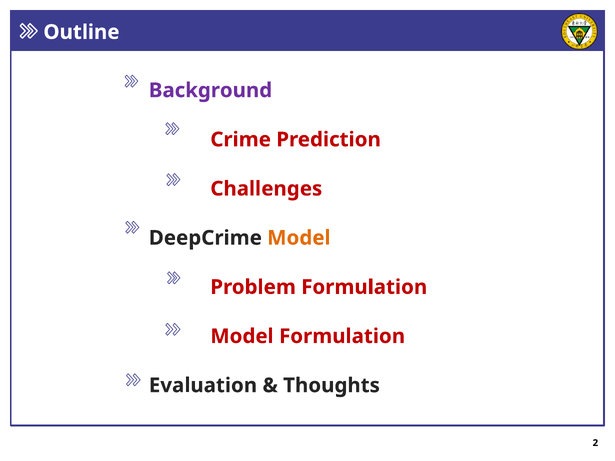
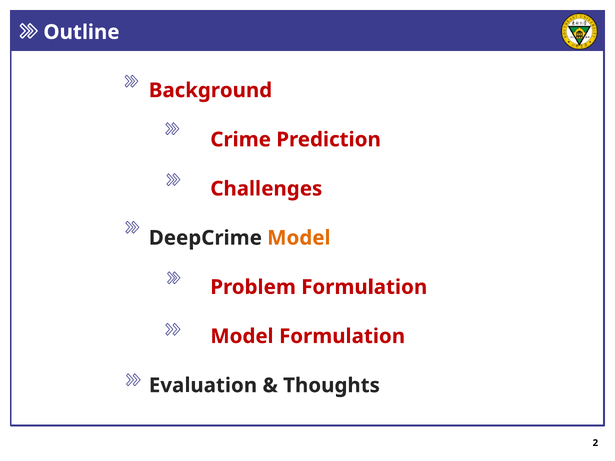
Background colour: purple -> red (210, 90)
